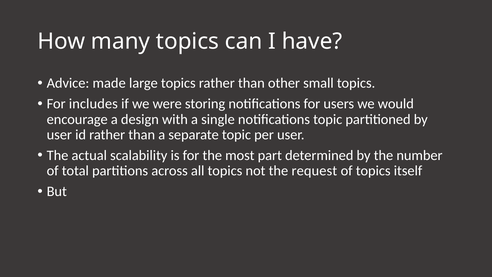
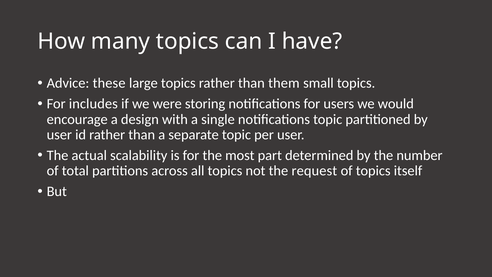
made: made -> these (109, 83)
other: other -> them (284, 83)
